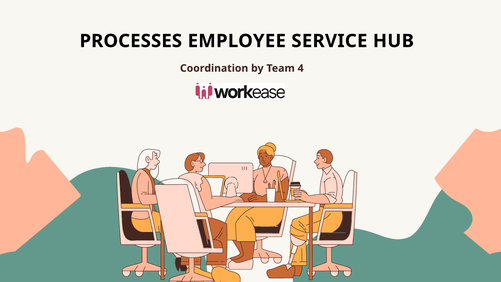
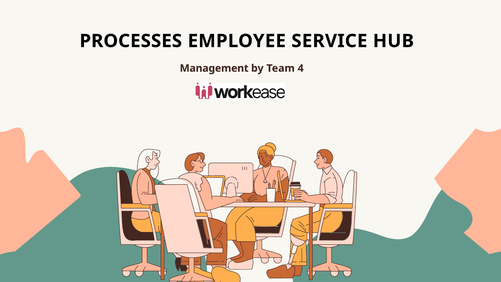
Coordination: Coordination -> Management (214, 68)
